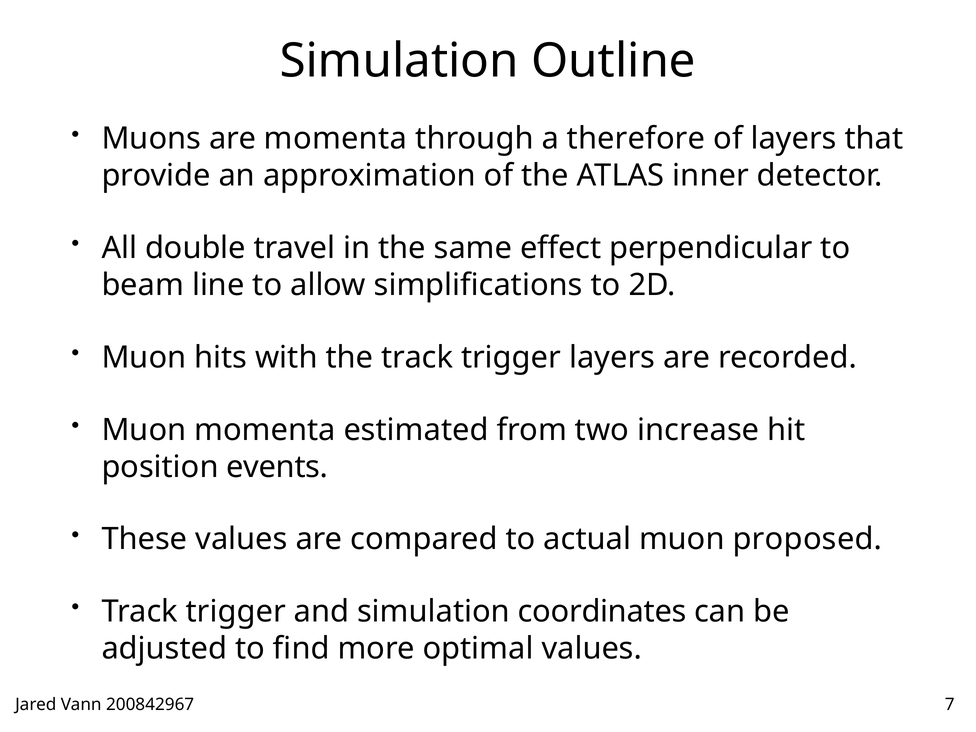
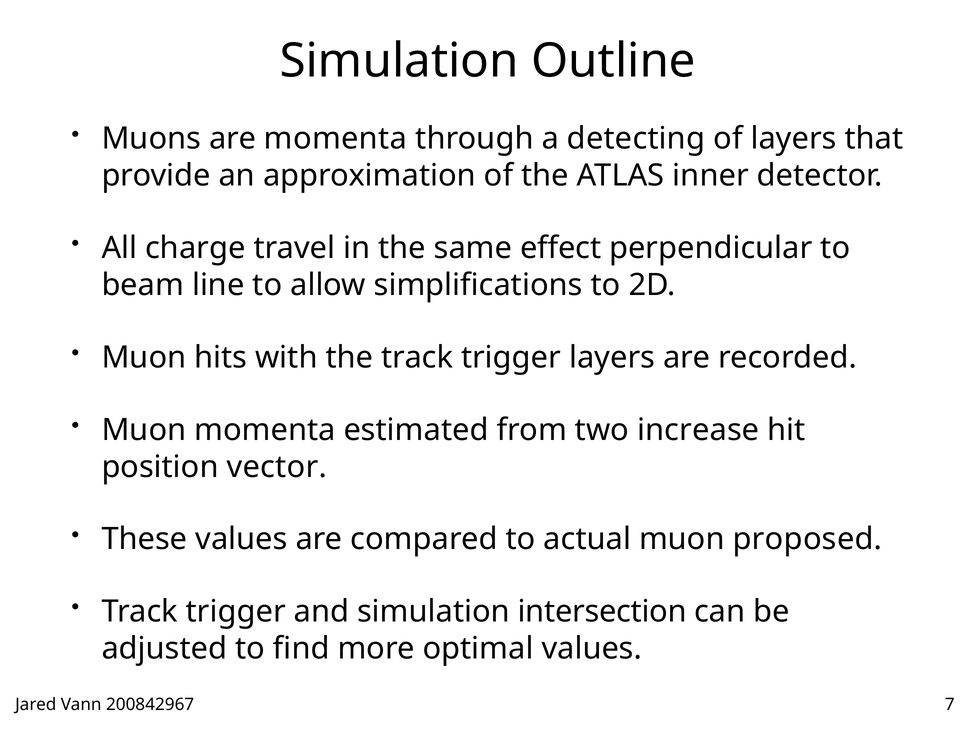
therefore: therefore -> detecting (636, 139)
double: double -> charge (195, 248)
events: events -> vector (277, 467)
coordinates: coordinates -> intersection (602, 612)
